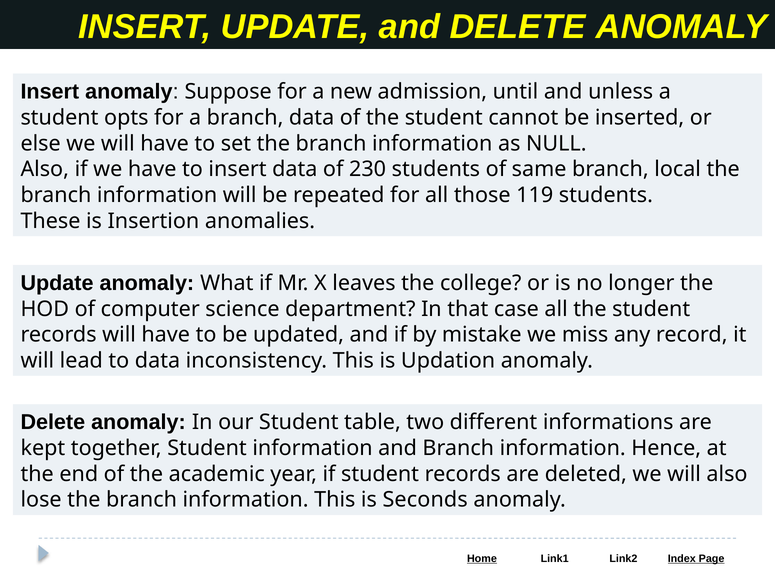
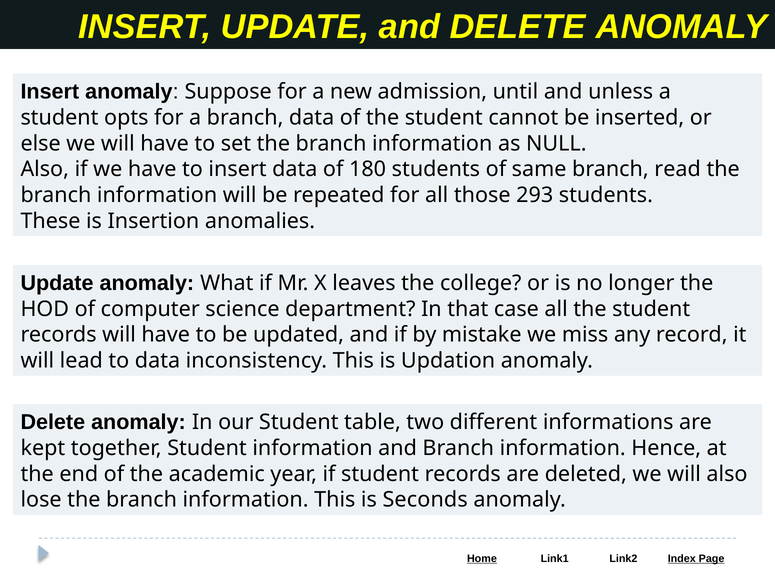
230: 230 -> 180 (368, 169)
local: local -> read (678, 169)
119: 119 -> 293 (535, 195)
